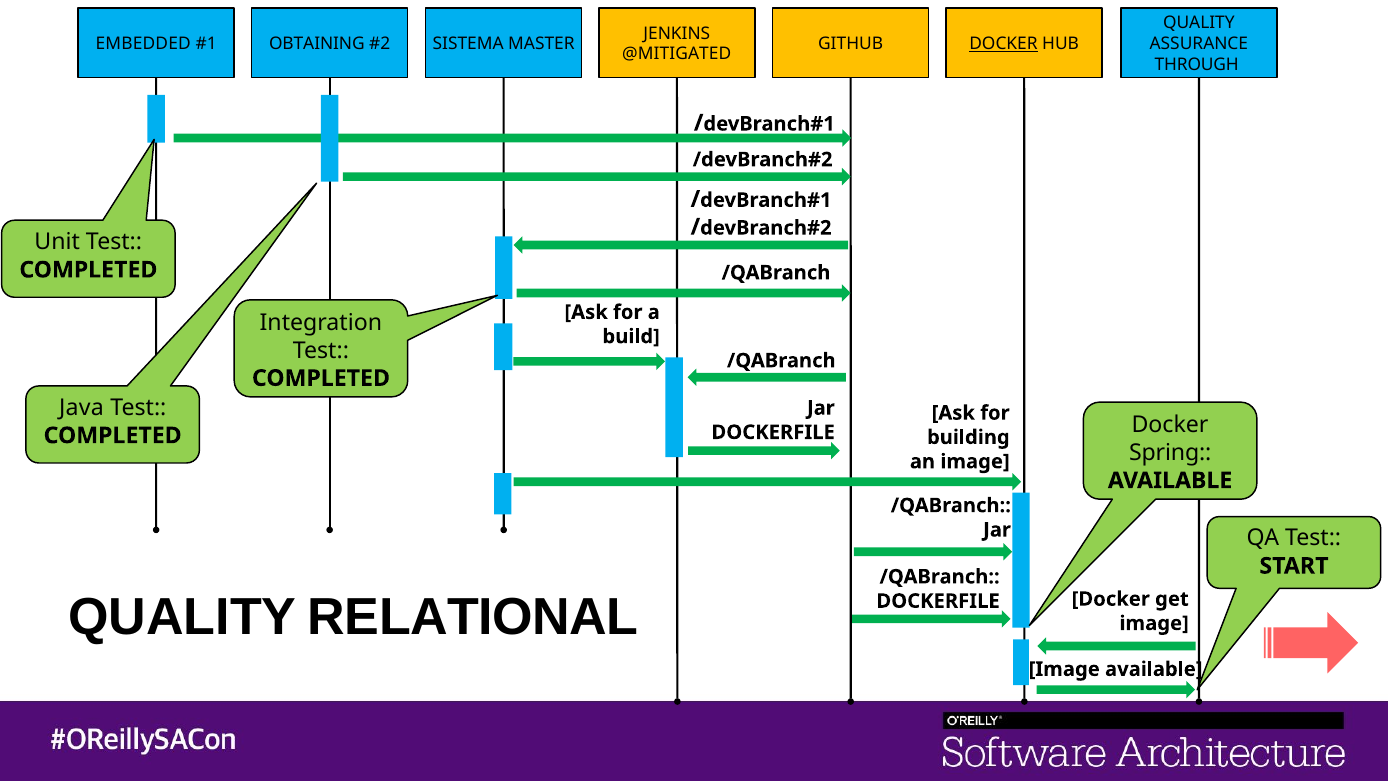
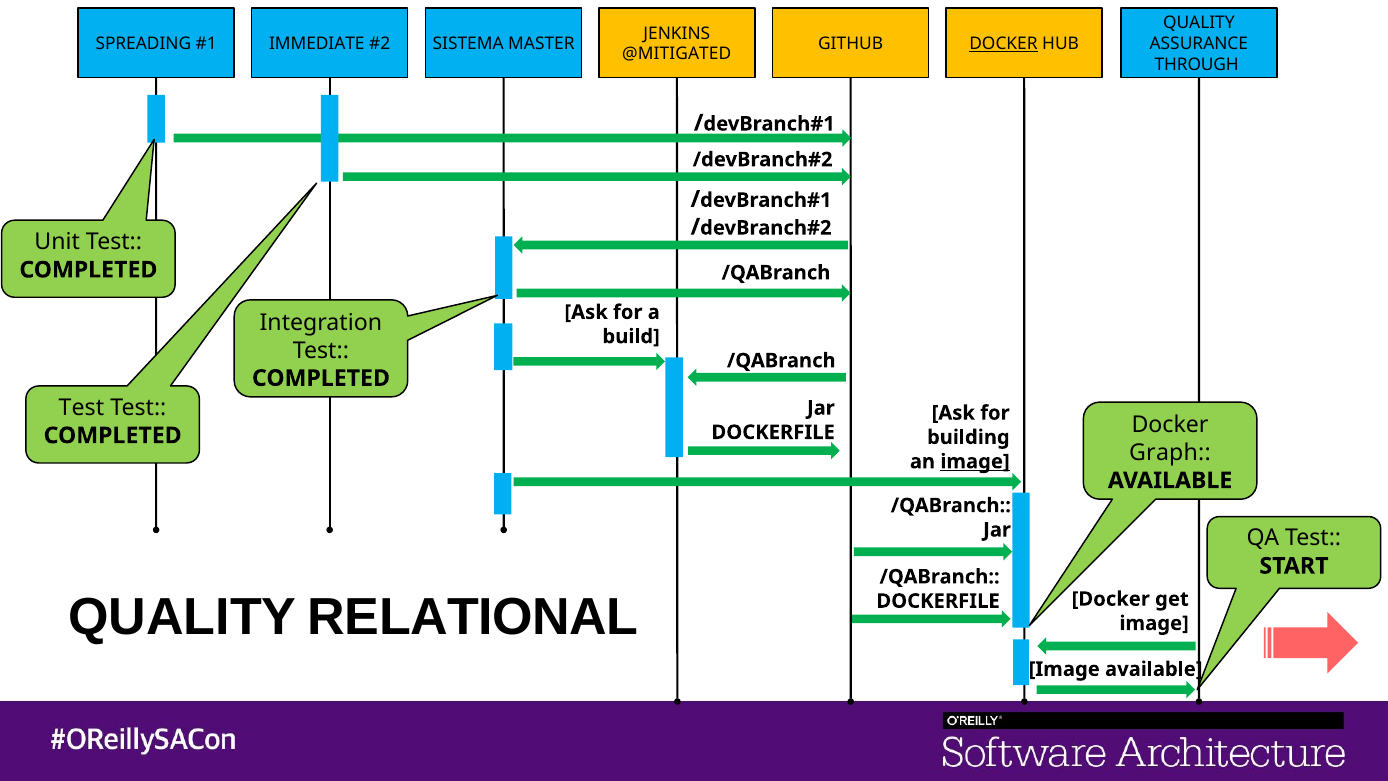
EMBEDDED: EMBEDDED -> SPREADING (143, 44)
OBTAINING: OBTAINING -> IMMEDIATE (317, 44)
Java: Java -> Test (81, 408)
Spring: Spring -> Graph (1170, 453)
image underline: none -> present (975, 461)
